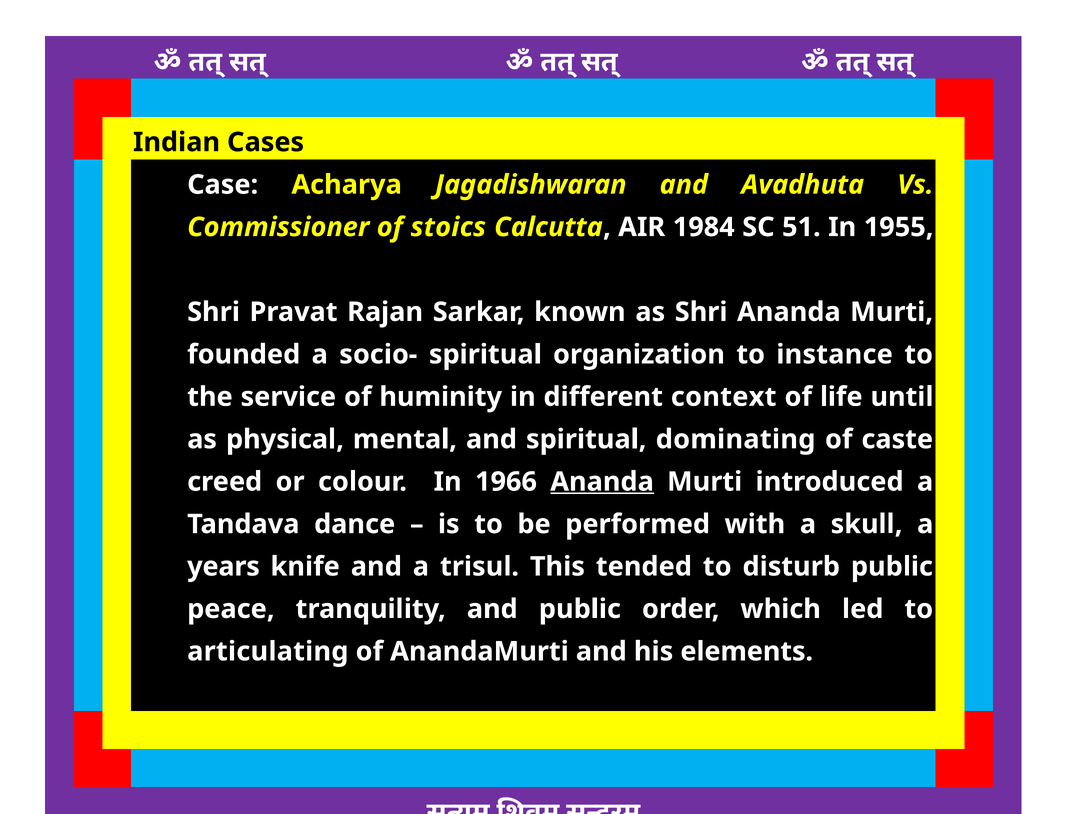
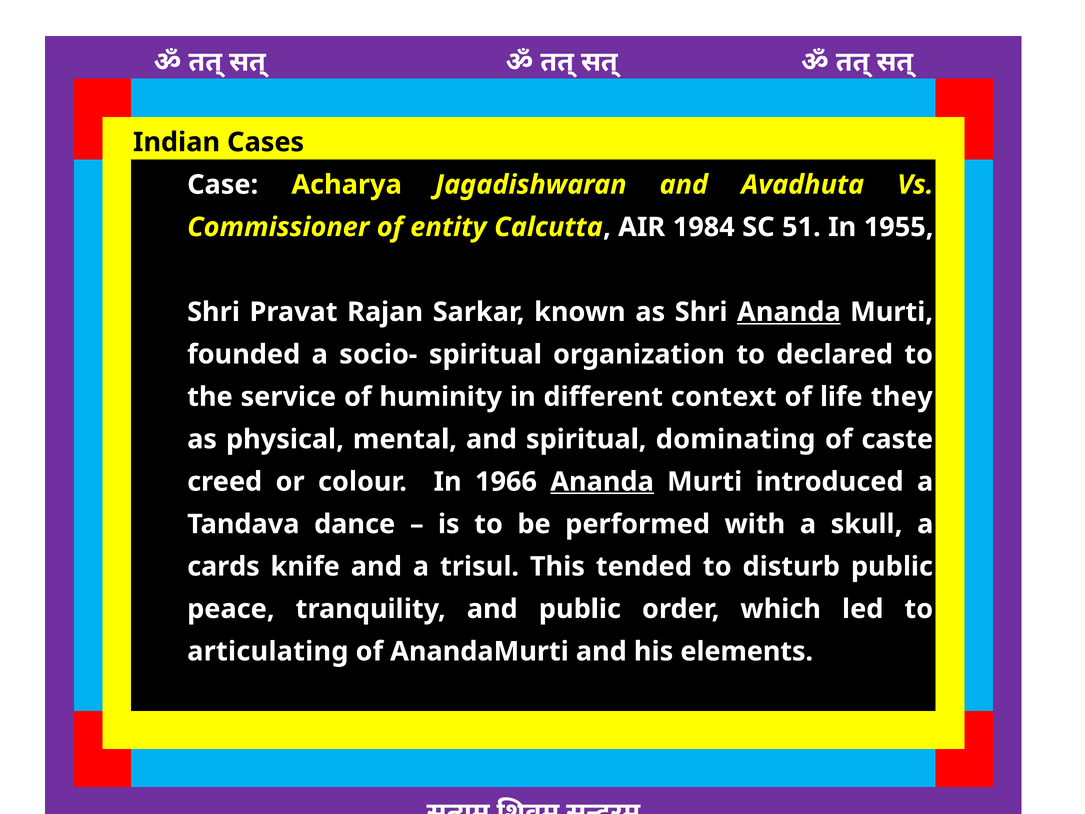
stoics: stoics -> entity (448, 227)
Ananda underline: none -> present (789, 312)
instance: instance -> declared (835, 354)
until: until -> they (902, 397)
years: years -> cards (223, 566)
